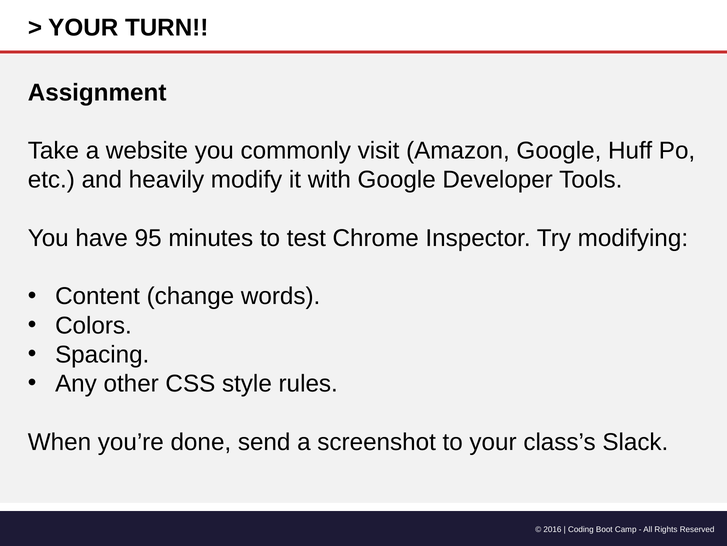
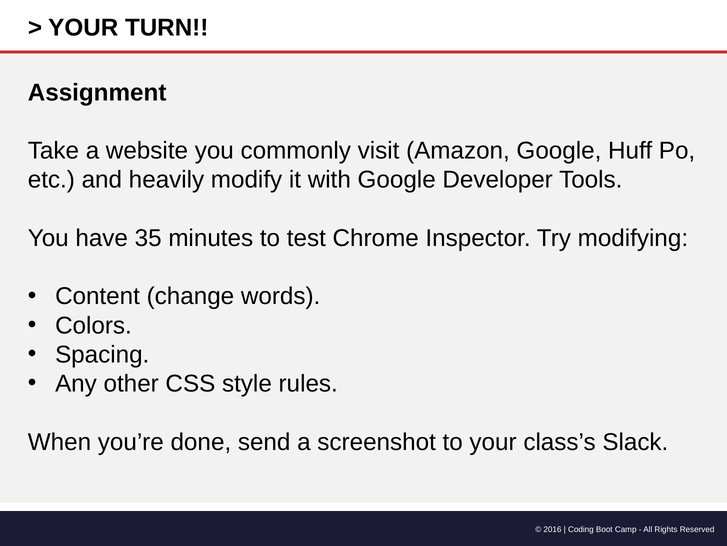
95: 95 -> 35 (148, 238)
